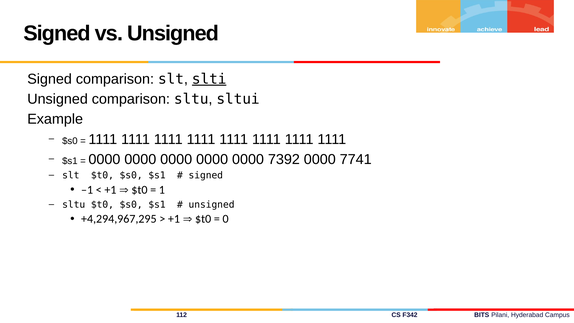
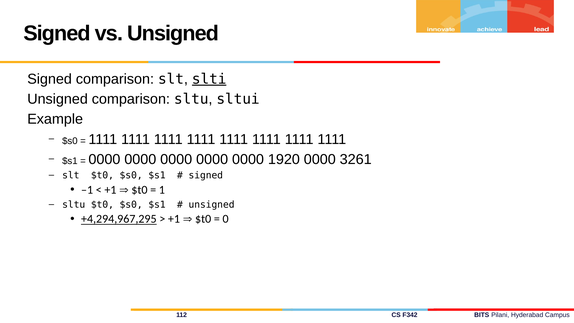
7392: 7392 -> 1920 (284, 159)
7741: 7741 -> 3261 (356, 159)
+4,294,967,295 underline: none -> present (119, 219)
